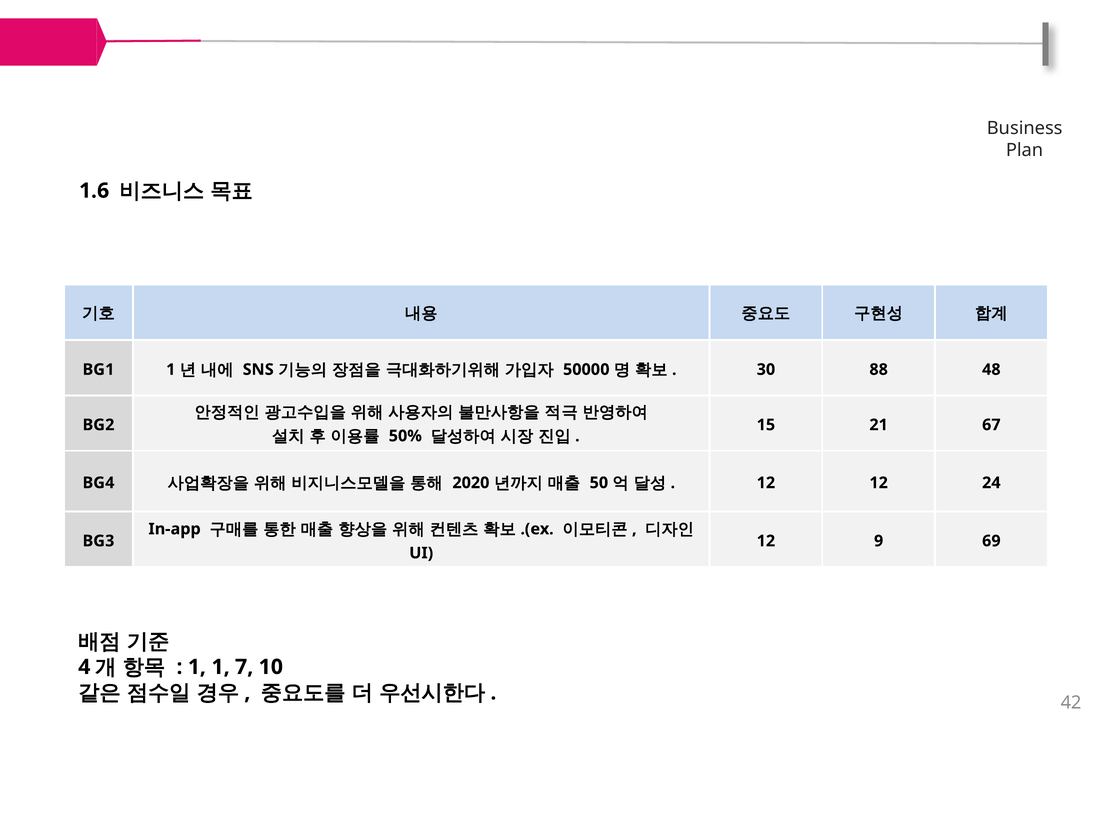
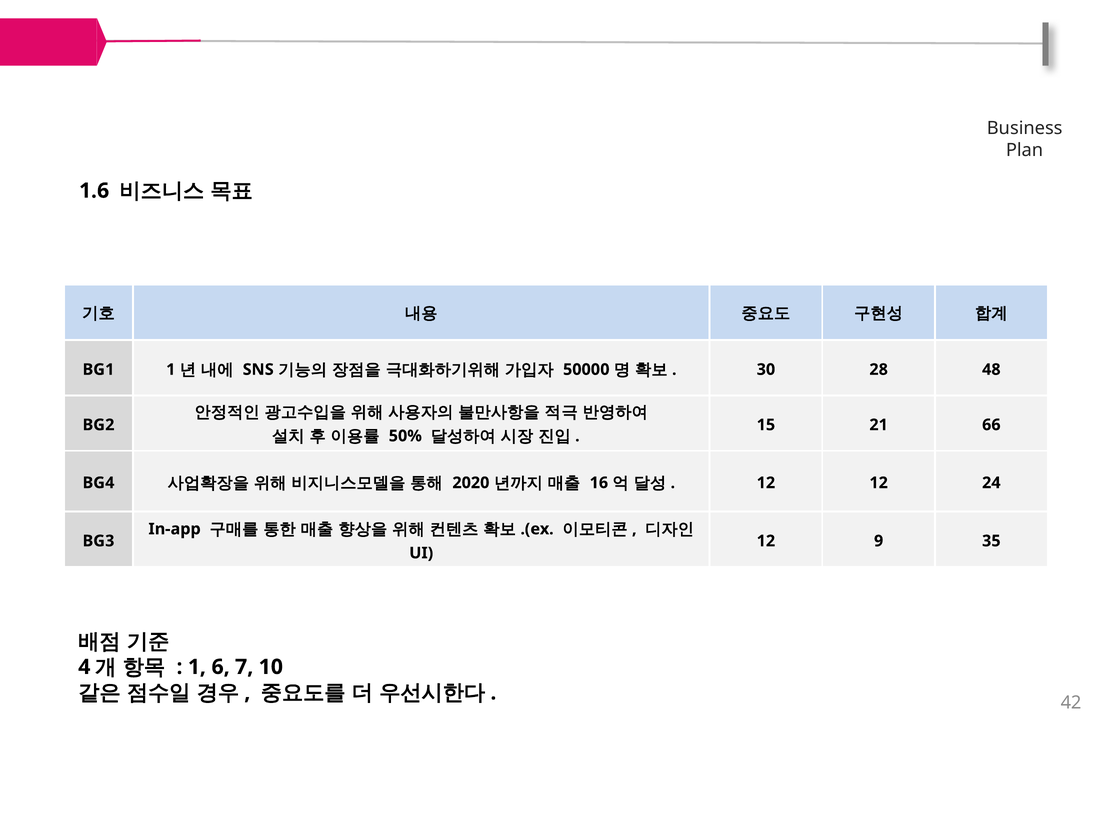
88: 88 -> 28 (879, 370)
67: 67 -> 66 (991, 425)
50: 50 -> 16 (599, 483)
69: 69 -> 35 (991, 541)
1 1: 1 -> 6 (221, 667)
